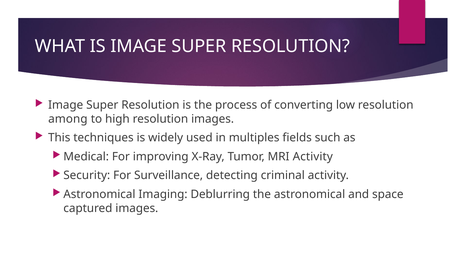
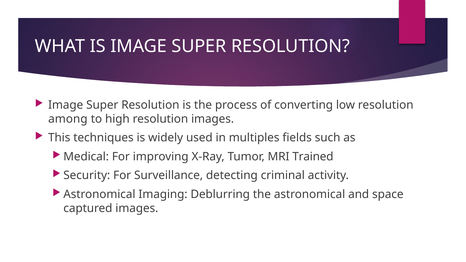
MRI Activity: Activity -> Trained (313, 157)
